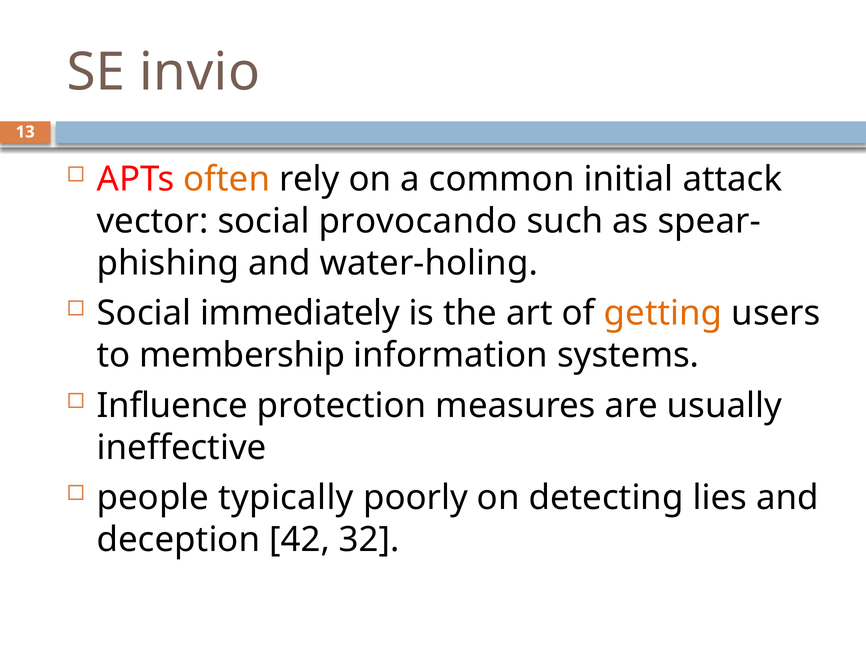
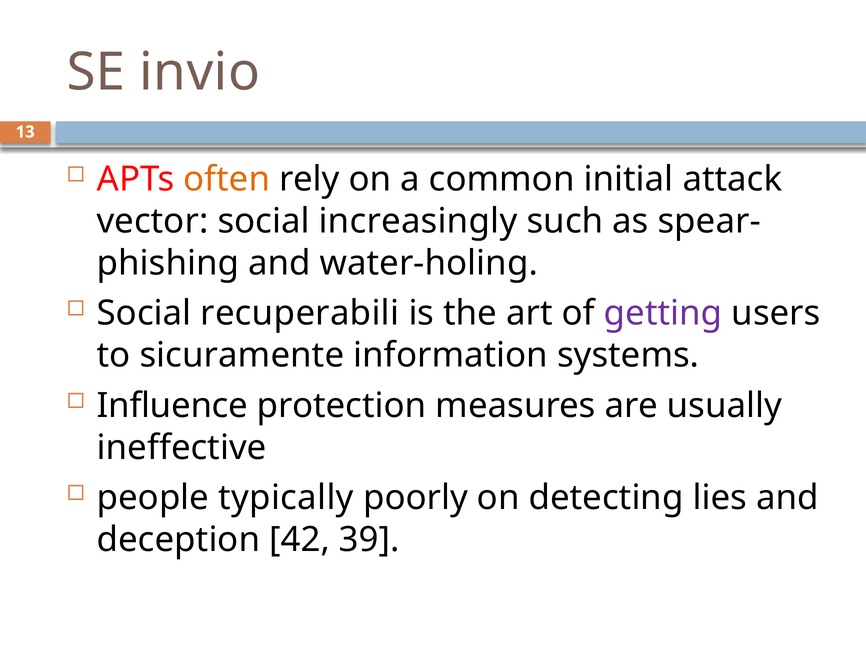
provocando: provocando -> increasingly (418, 221)
immediately: immediately -> recuperabili (300, 313)
getting colour: orange -> purple (663, 313)
membership: membership -> sicuramente (242, 355)
32: 32 -> 39 (369, 539)
